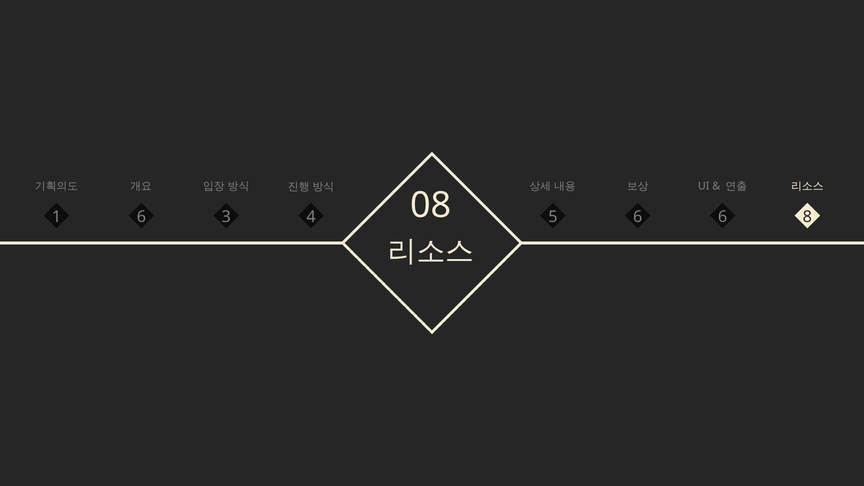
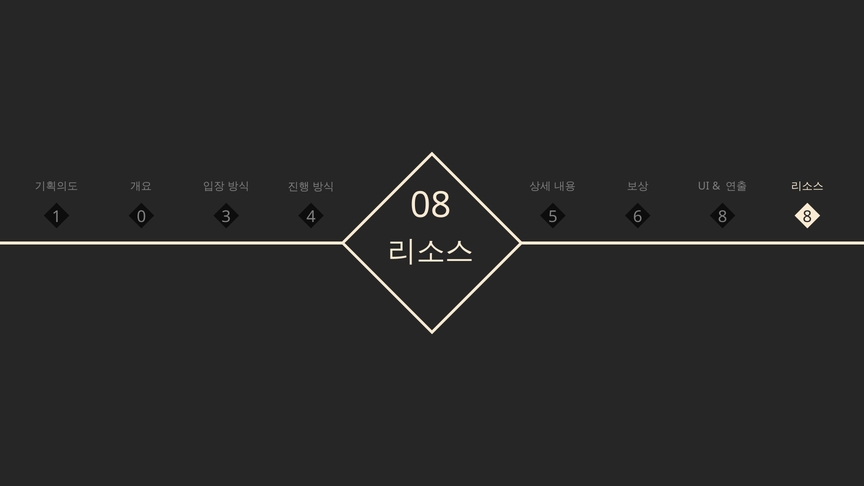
08 6: 6 -> 8 (723, 217)
1 6: 6 -> 0 (141, 217)
